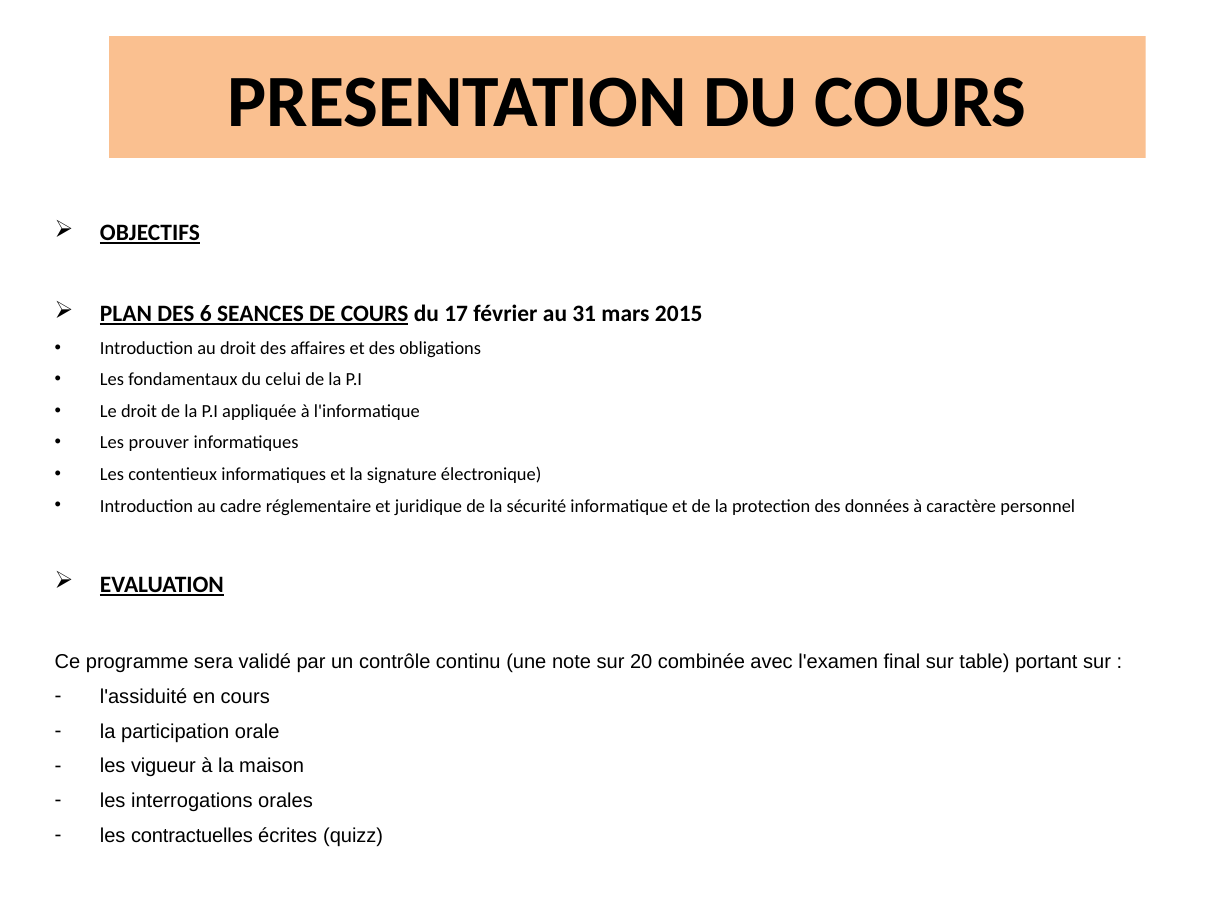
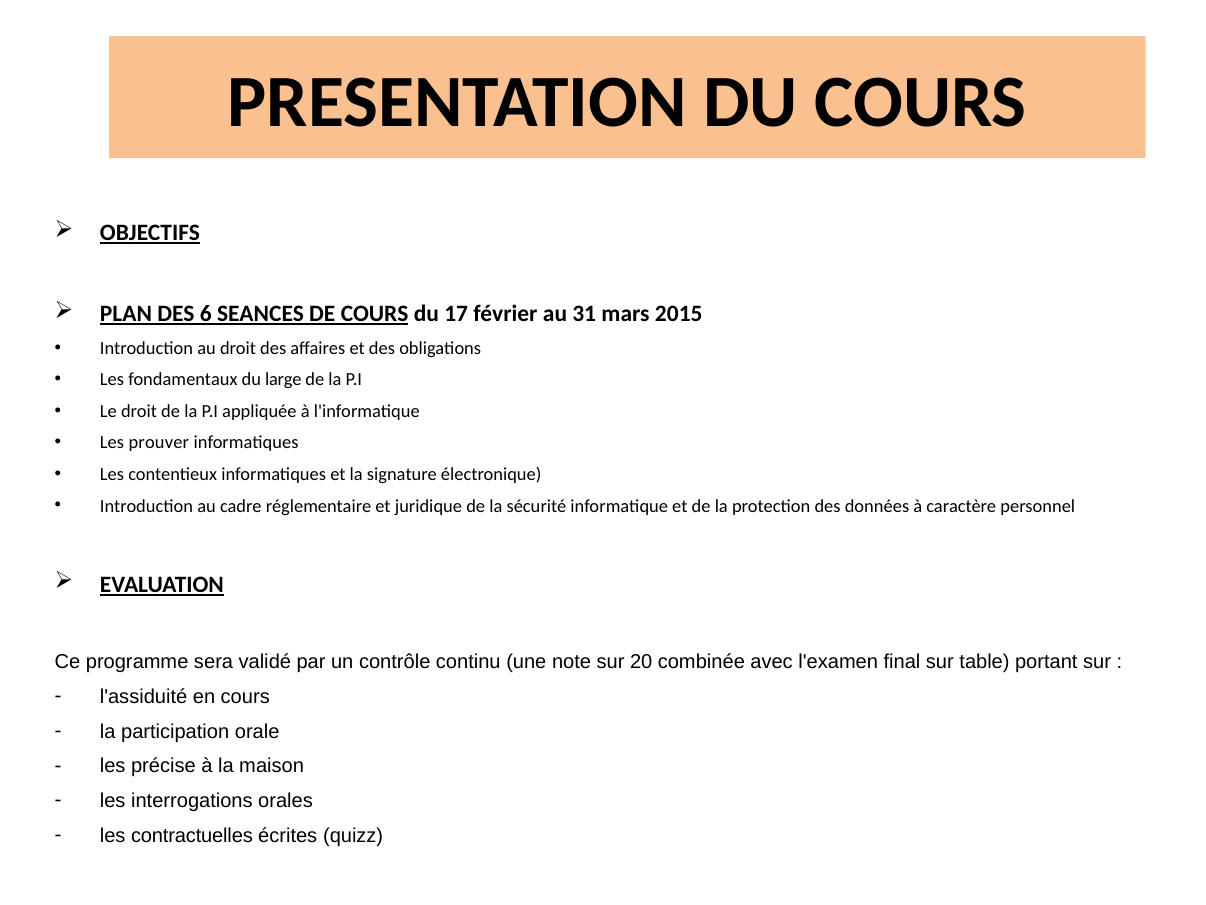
celui: celui -> large (283, 380)
vigueur: vigueur -> précise (163, 766)
